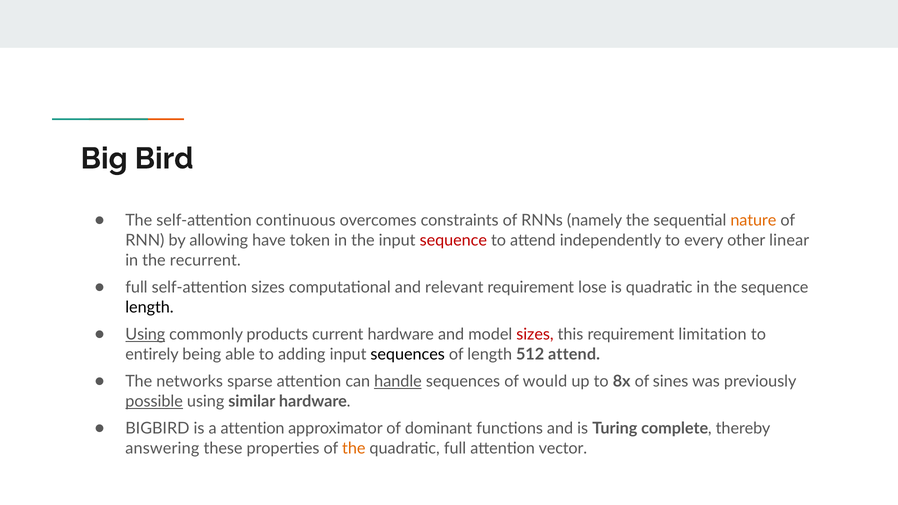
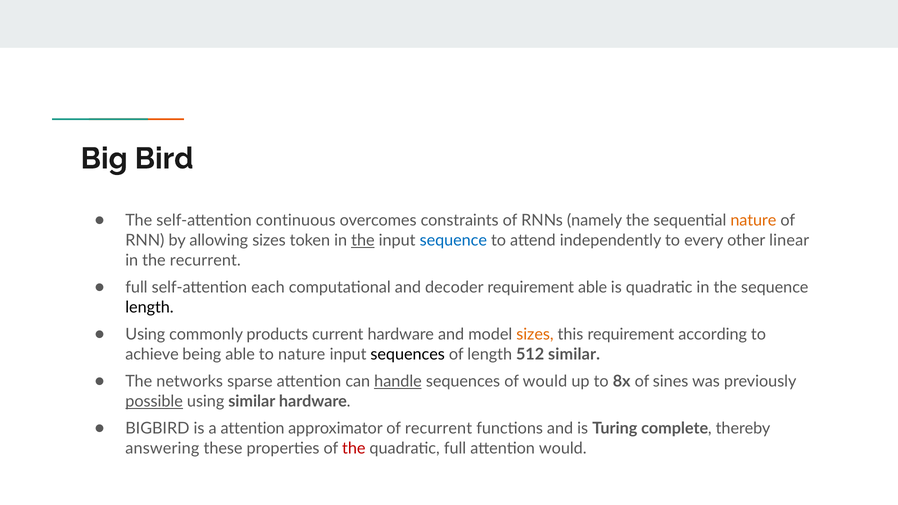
allowing have: have -> sizes (269, 240)
the underline: none -> present (363, 240)
sequence colour: red -> blue (453, 240)
self-attention sizes: sizes -> each (268, 287)
relevant: relevant -> decoder (454, 287)
requirement lose: lose -> able (593, 287)
Using underline: present -> none (145, 334)
sizes colour: red -> orange (535, 334)
limitation: limitation -> according (713, 334)
entirely: entirely -> achieve (152, 355)
to adding: adding -> nature (302, 355)
512 attend: attend -> similar (574, 355)
of dominant: dominant -> recurrent (438, 428)
the colour: orange -> red (354, 449)
attention vector: vector -> would (563, 449)
